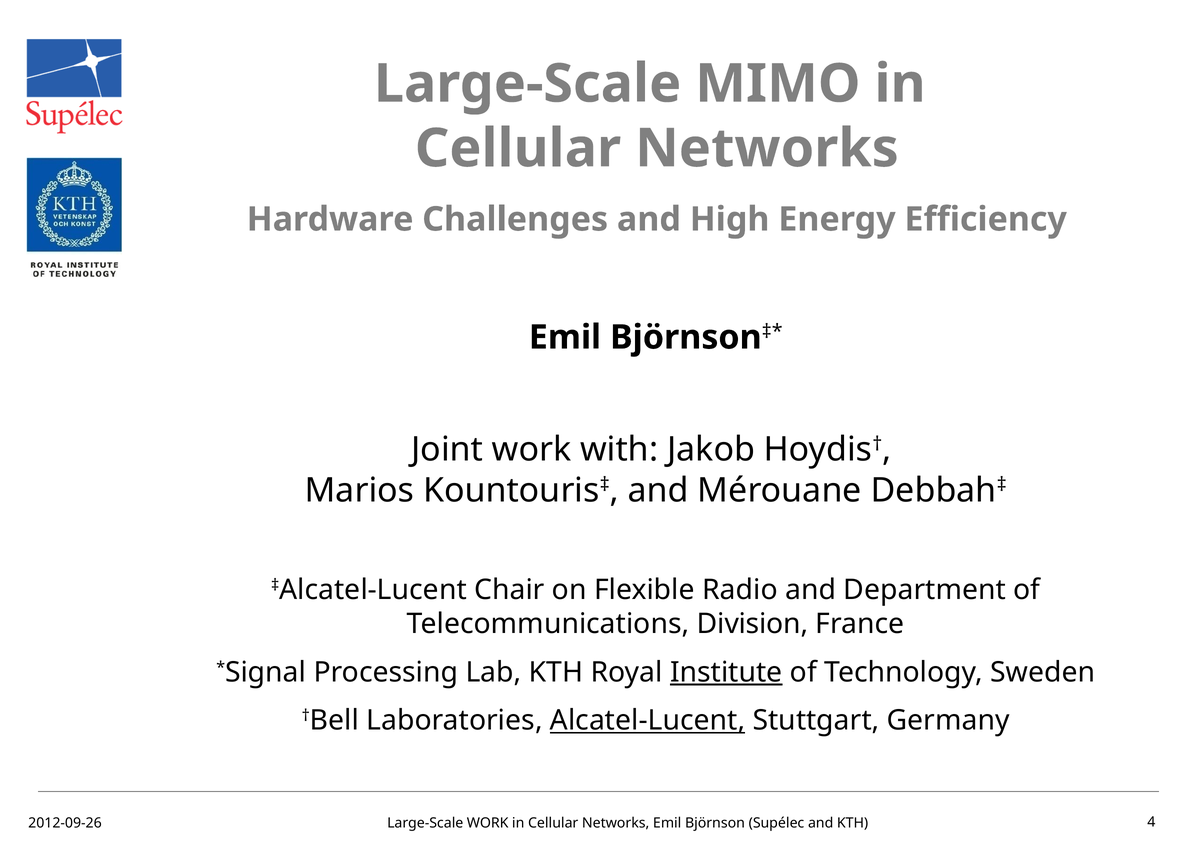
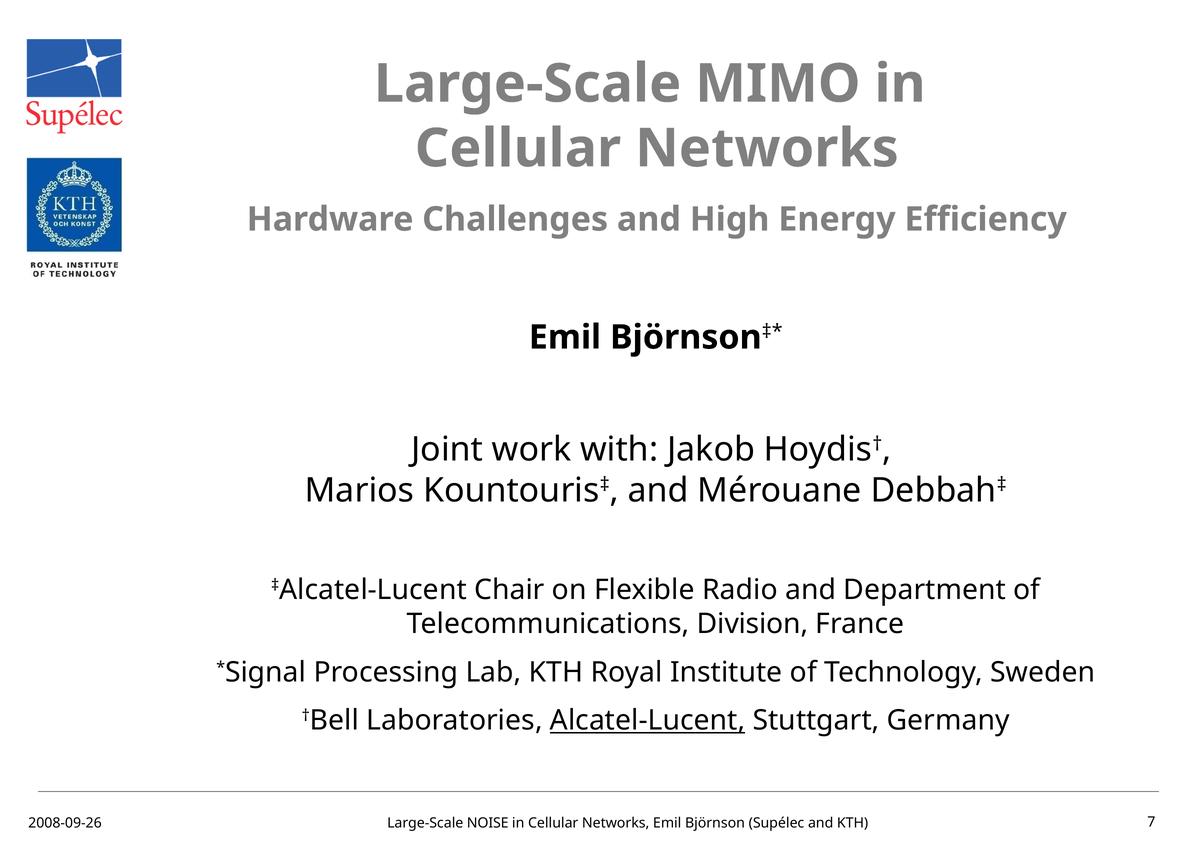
Institute underline: present -> none (726, 672)
2012-09-26: 2012-09-26 -> 2008-09-26 (65, 823)
Large-Scale WORK: WORK -> NOISE (488, 823)
4: 4 -> 7 (1151, 822)
